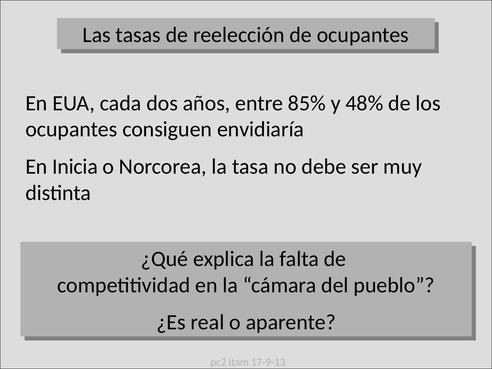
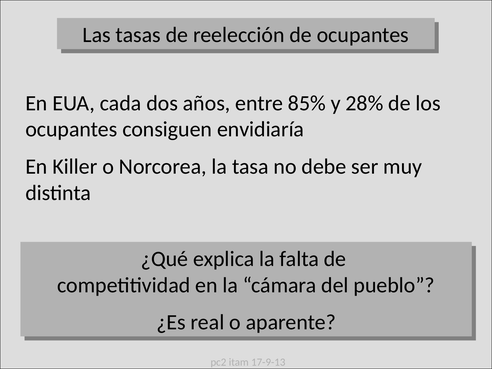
48%: 48% -> 28% (364, 103)
Inicia: Inicia -> Killer (75, 167)
